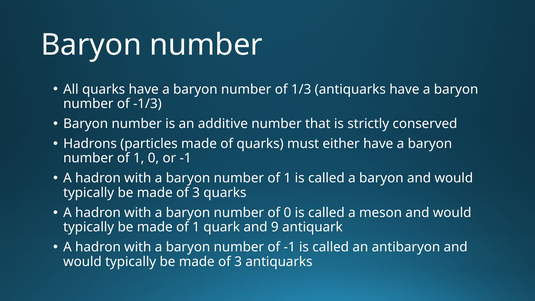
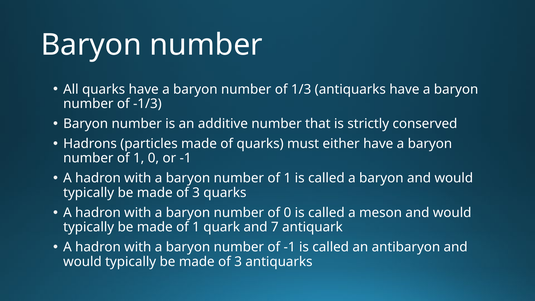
9: 9 -> 7 (275, 227)
